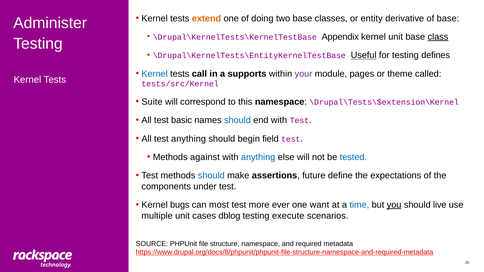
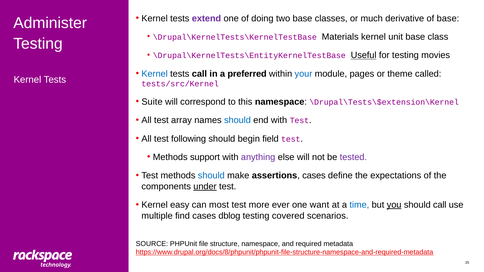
extend colour: orange -> purple (206, 18)
entity: entity -> much (372, 18)
Appendix: Appendix -> Materials (340, 37)
class underline: present -> none (438, 37)
defines: defines -> movies (436, 55)
supports: supports -> preferred (247, 74)
your colour: purple -> blue (303, 74)
basic: basic -> array (181, 120)
test anything: anything -> following (189, 139)
against: against -> support (205, 157)
anything colour: blue -> purple (258, 157)
tested colour: blue -> purple (353, 157)
assertions future: future -> cases (314, 176)
under underline: none -> present (205, 187)
bugs: bugs -> easy (180, 205)
should live: live -> call (440, 205)
multiple unit: unit -> find (183, 216)
execute: execute -> covered (288, 216)
